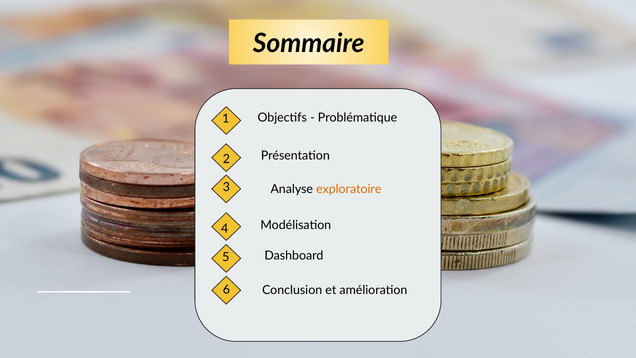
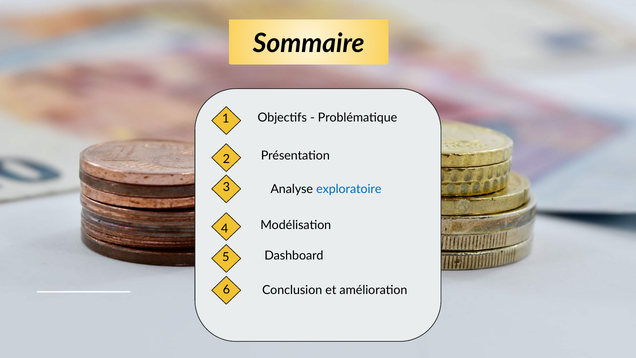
exploratoire colour: orange -> blue (349, 189)
